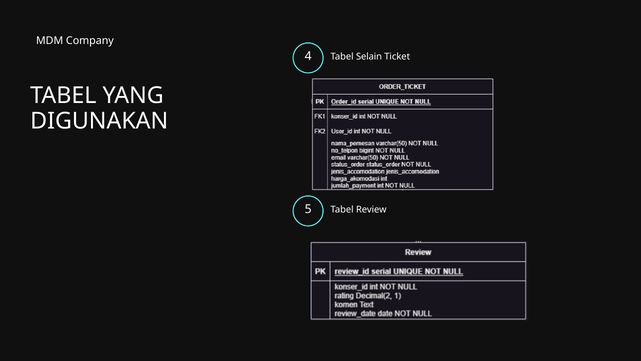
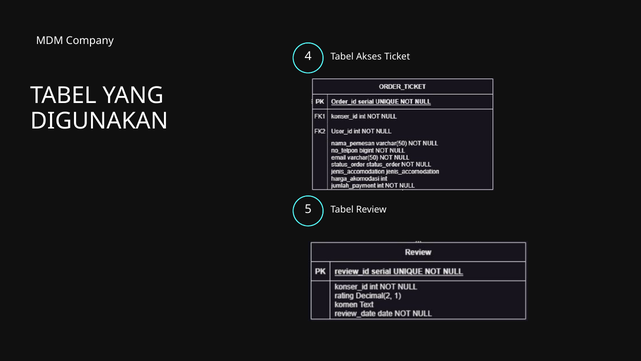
Selain: Selain -> Akses (369, 57)
